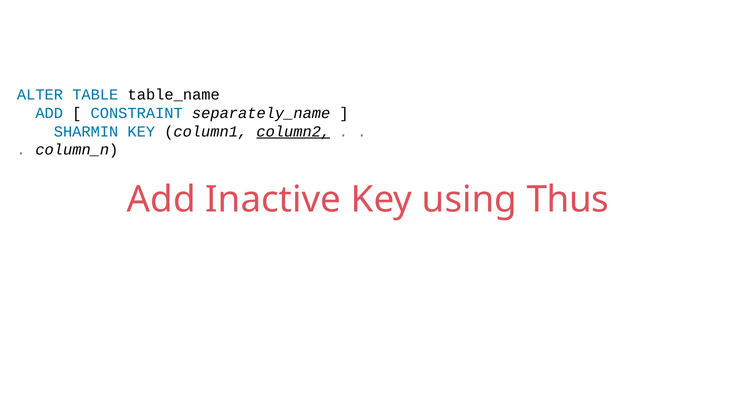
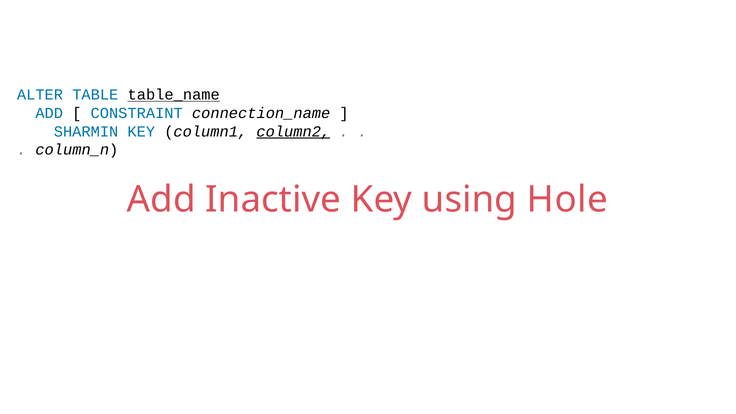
table_name underline: none -> present (174, 95)
separately_name: separately_name -> connection_name (261, 113)
Thus: Thus -> Hole (567, 200)
